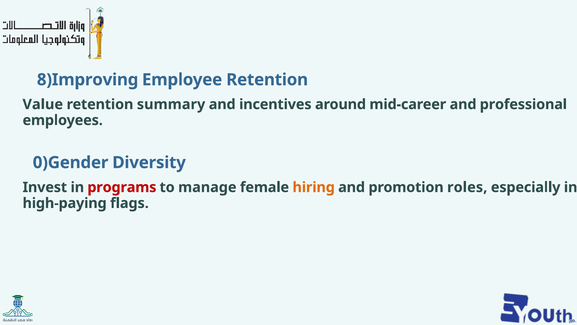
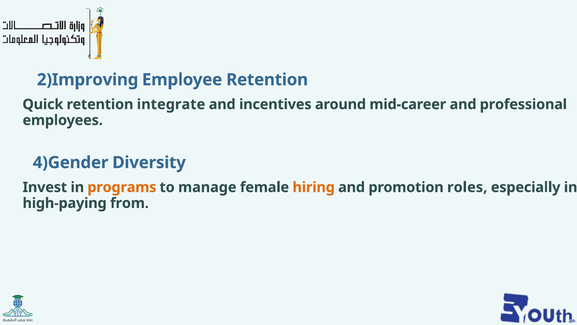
8)Improving: 8)Improving -> 2)Improving (88, 80)
Value: Value -> Quick (43, 104)
summary: summary -> integrate (171, 104)
0)Gender: 0)Gender -> 4)Gender (71, 162)
programs colour: red -> orange (122, 187)
flags: flags -> from (129, 203)
